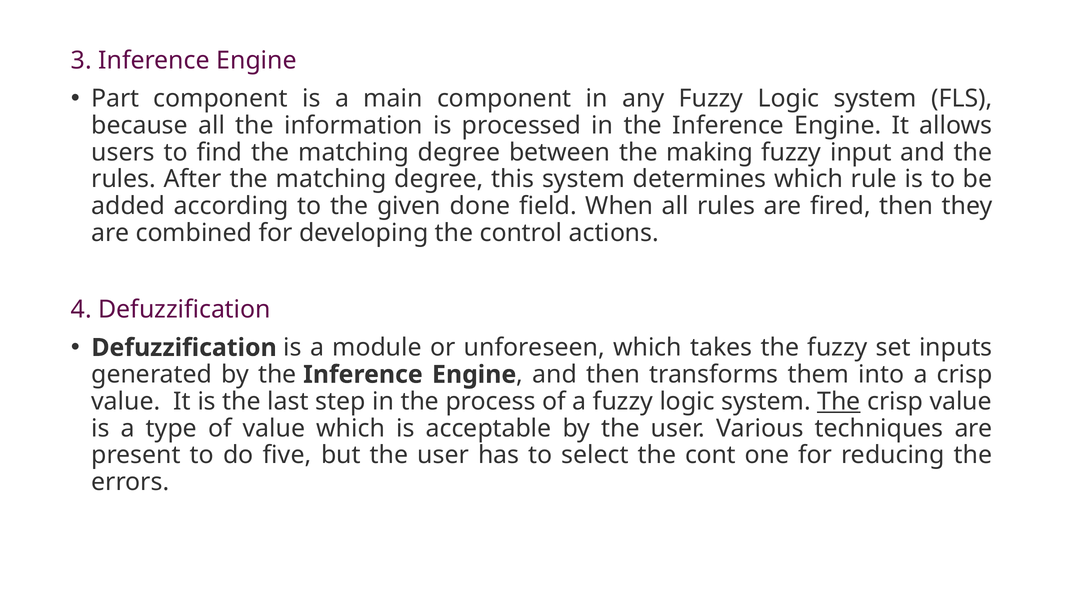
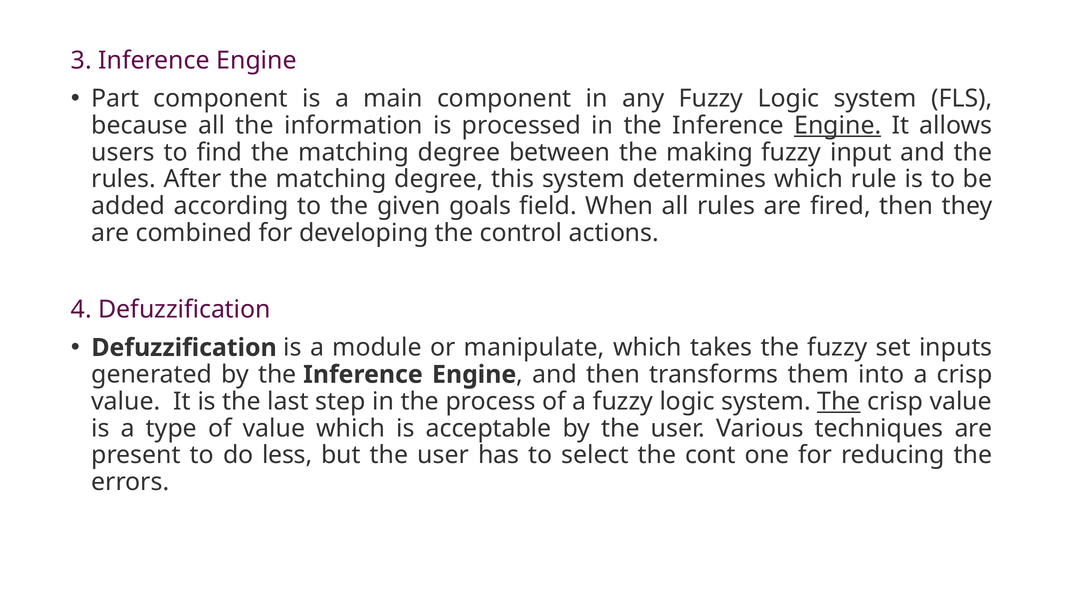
Engine underline: none -> present (838, 125)
done: done -> goals (480, 206)
unforeseen: unforeseen -> manipulate (534, 348)
five: five -> less (287, 455)
